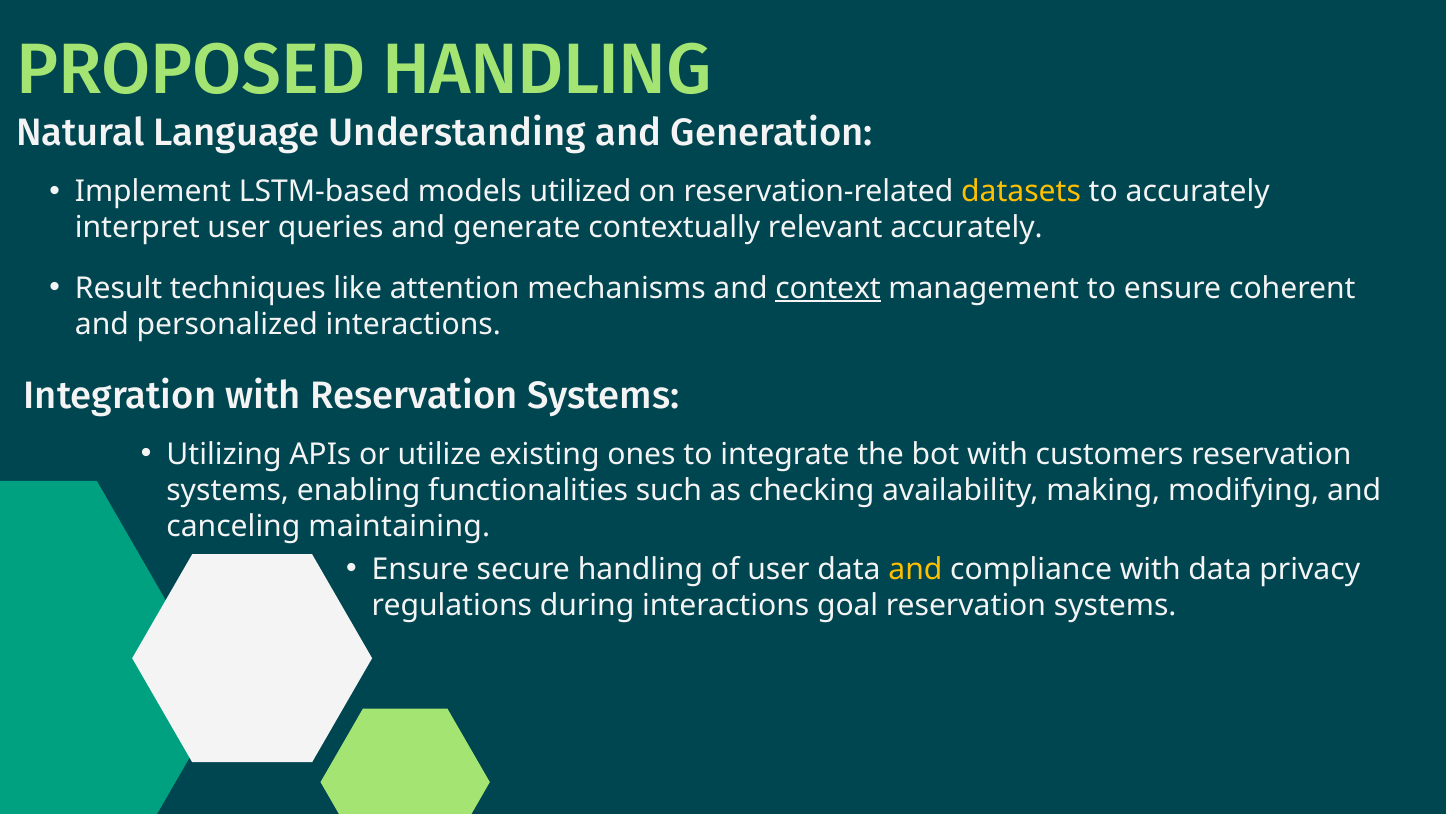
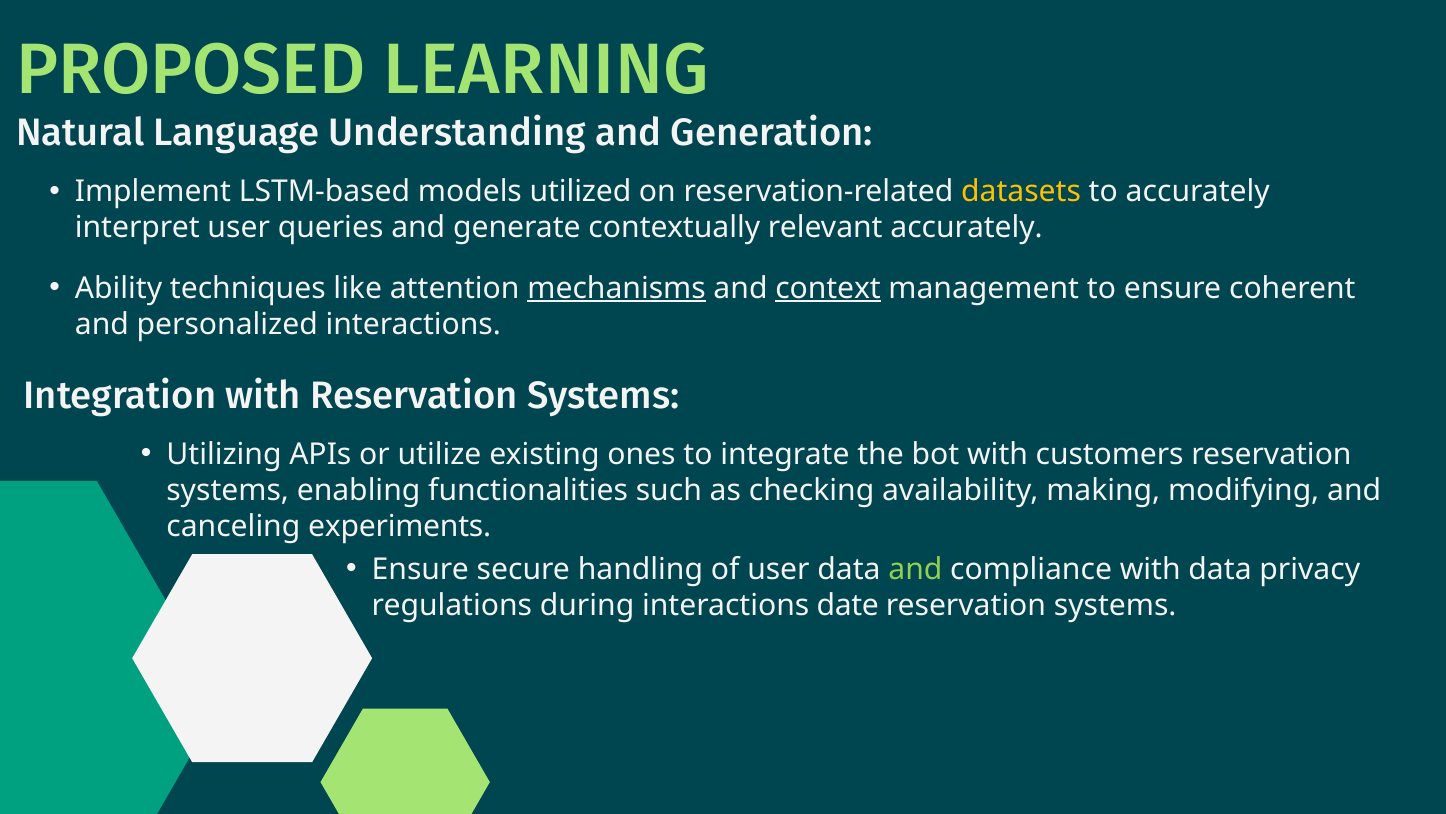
PROPOSED HANDLING: HANDLING -> LEARNING (546, 69)
Result: Result -> Ability (119, 288)
mechanisms underline: none -> present (617, 288)
maintaining: maintaining -> experiments (400, 526)
and colour: yellow -> light green (915, 569)
goal: goal -> date (848, 605)
